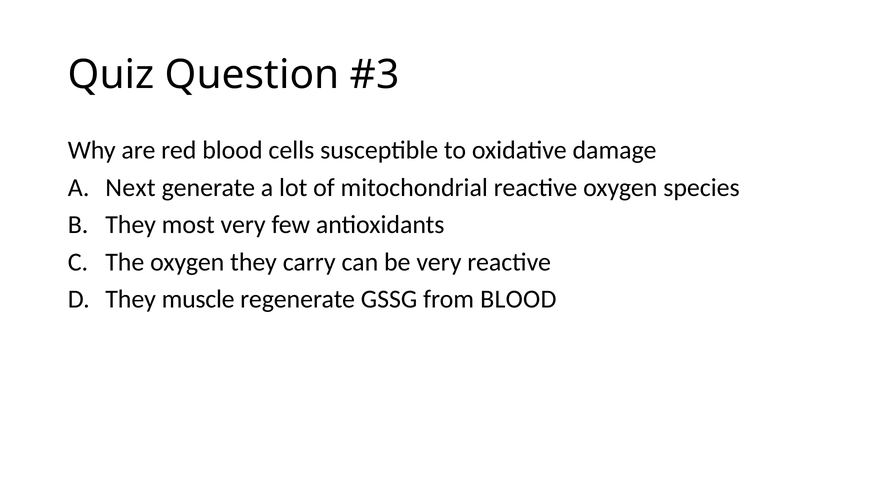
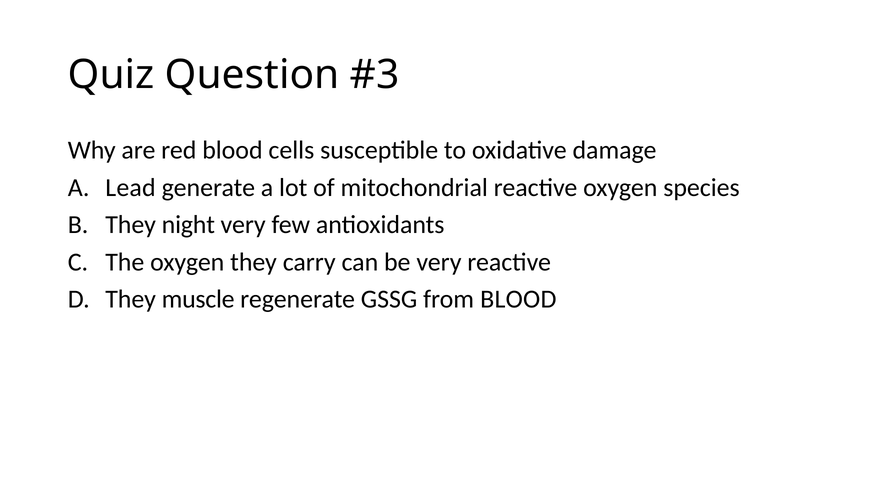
Next: Next -> Lead (130, 188)
most: most -> night (188, 225)
